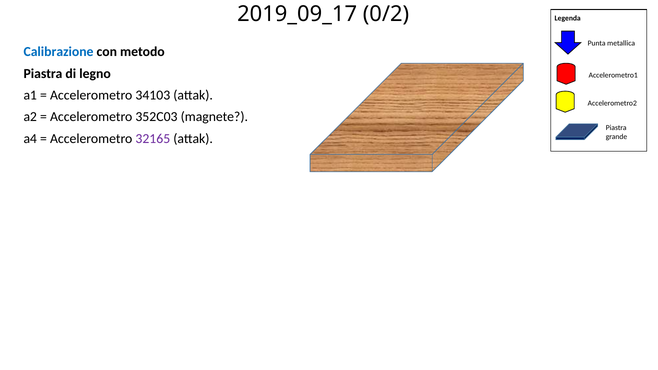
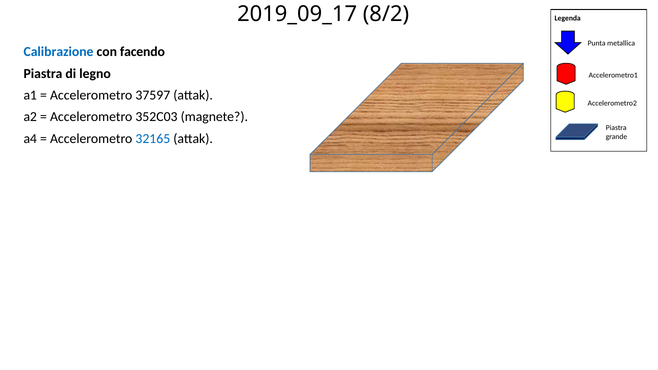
0/2: 0/2 -> 8/2 (386, 14)
metodo: metodo -> facendo (142, 52)
34103: 34103 -> 37597 (153, 95)
32165 colour: purple -> blue (153, 139)
